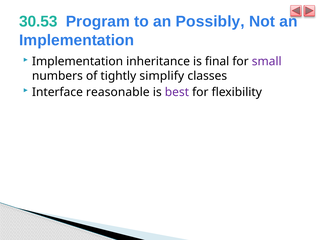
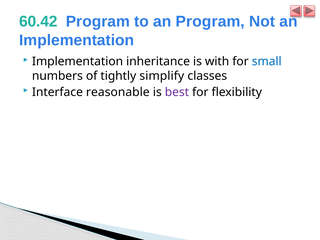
30.53: 30.53 -> 60.42 (38, 22)
an Possibly: Possibly -> Program (210, 22)
final: final -> with (217, 61)
small colour: purple -> blue (267, 61)
